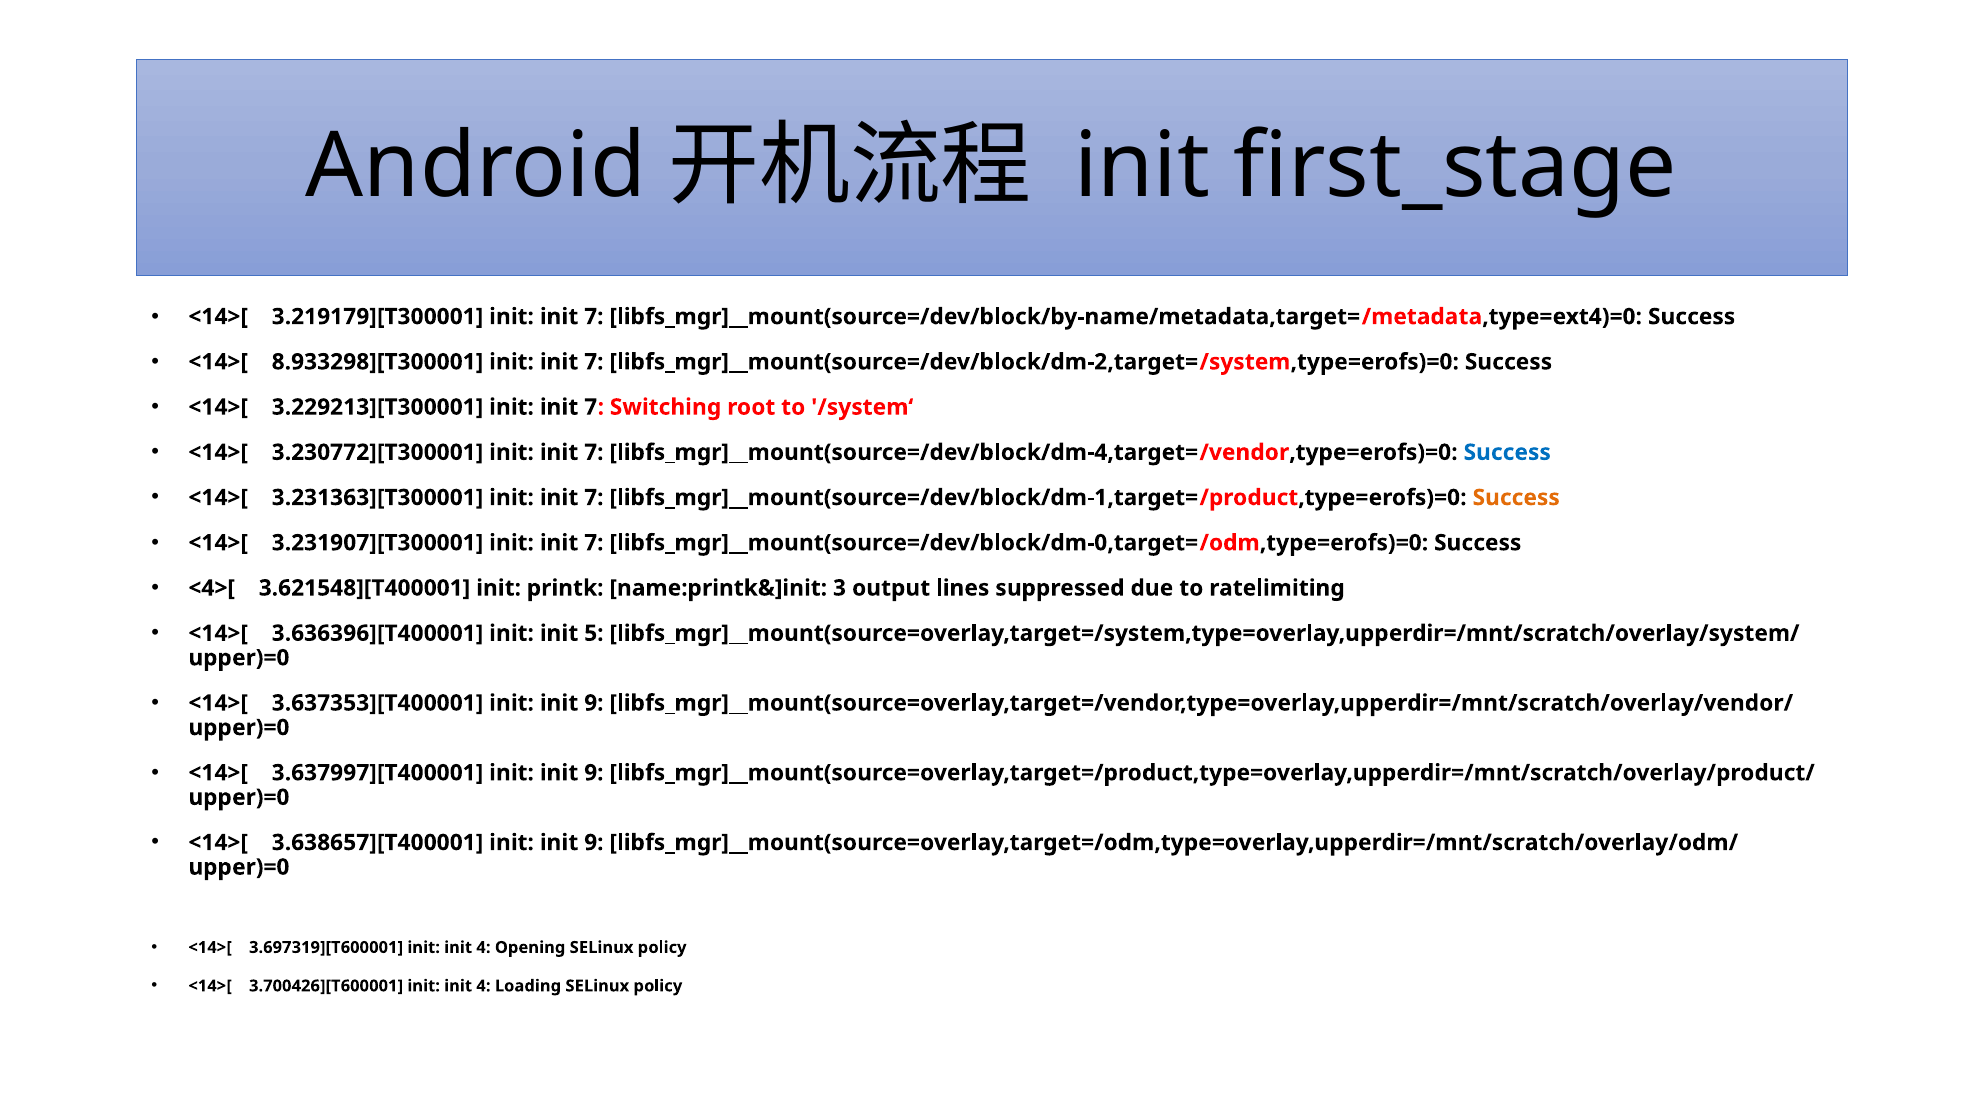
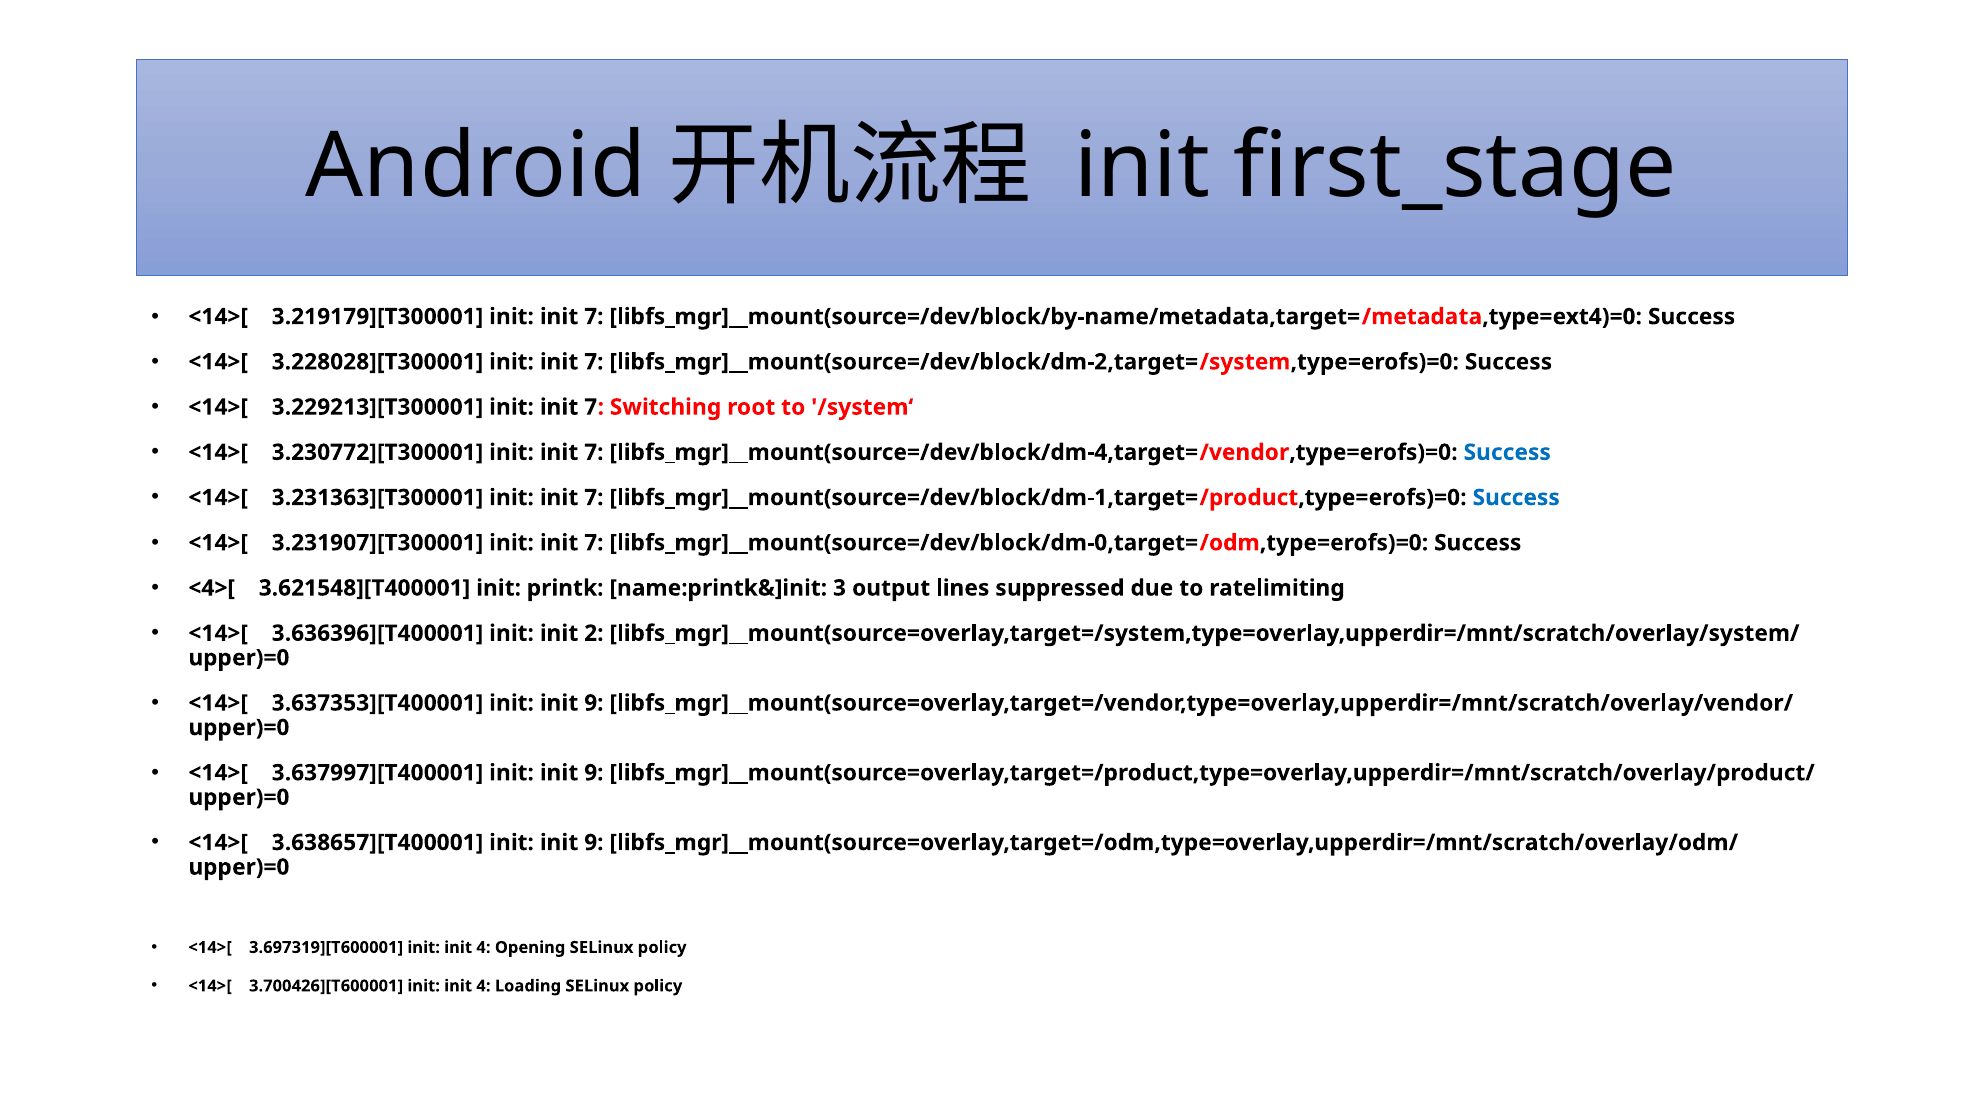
8.933298][T300001: 8.933298][T300001 -> 3.228028][T300001 (377, 362)
Success colour: orange -> blue (1516, 498)
5: 5 -> 2 (594, 633)
